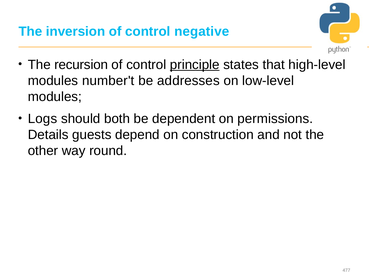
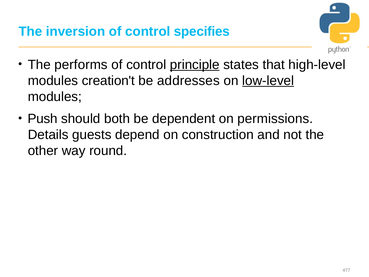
negative: negative -> specifies (202, 32)
recursion: recursion -> performs (81, 65)
number't: number't -> creation't (108, 81)
low-level underline: none -> present (268, 81)
Logs: Logs -> Push (43, 119)
